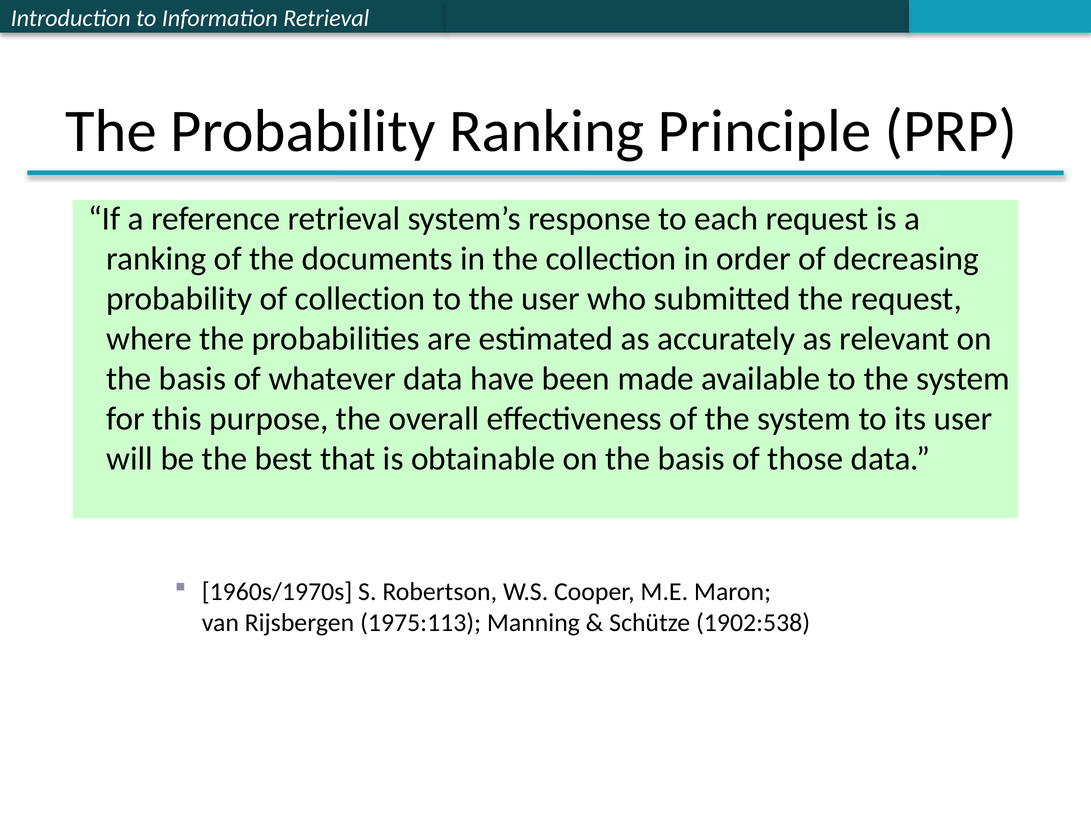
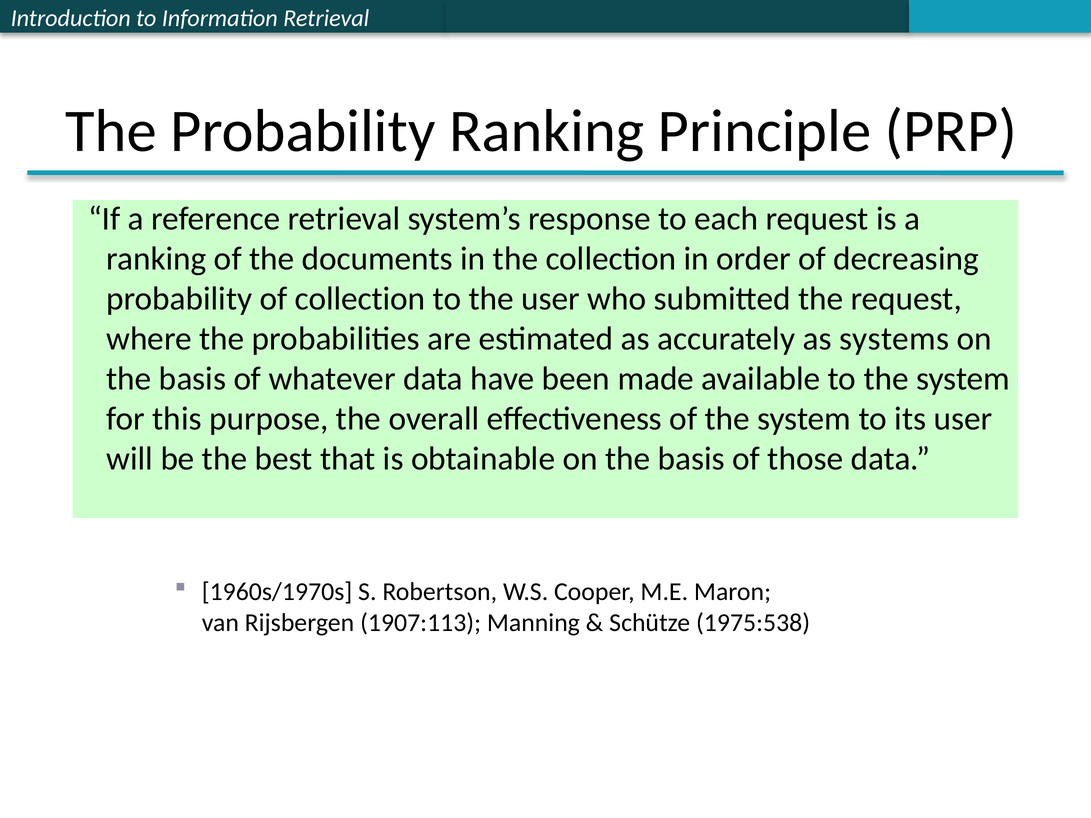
relevant: relevant -> systems (894, 339)
1975:113: 1975:113 -> 1907:113 (421, 623)
1902:538: 1902:538 -> 1975:538 (753, 623)
